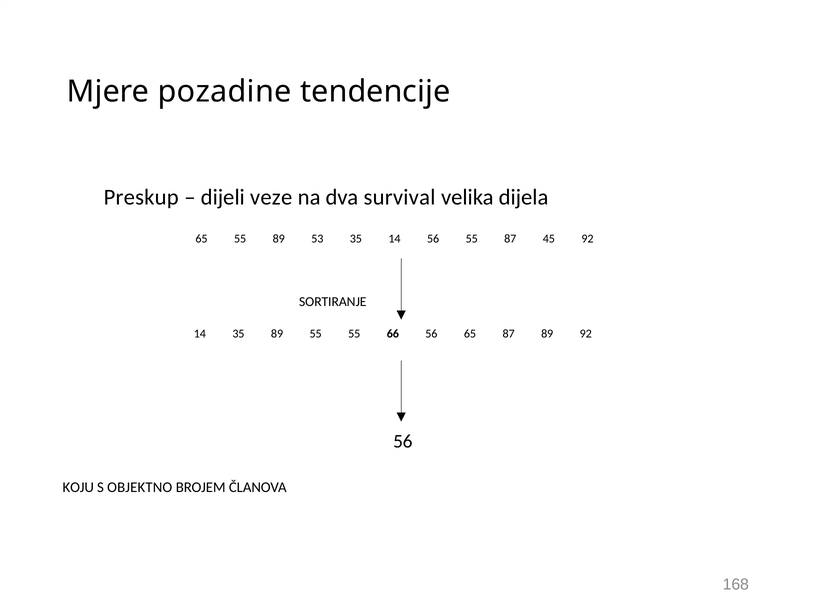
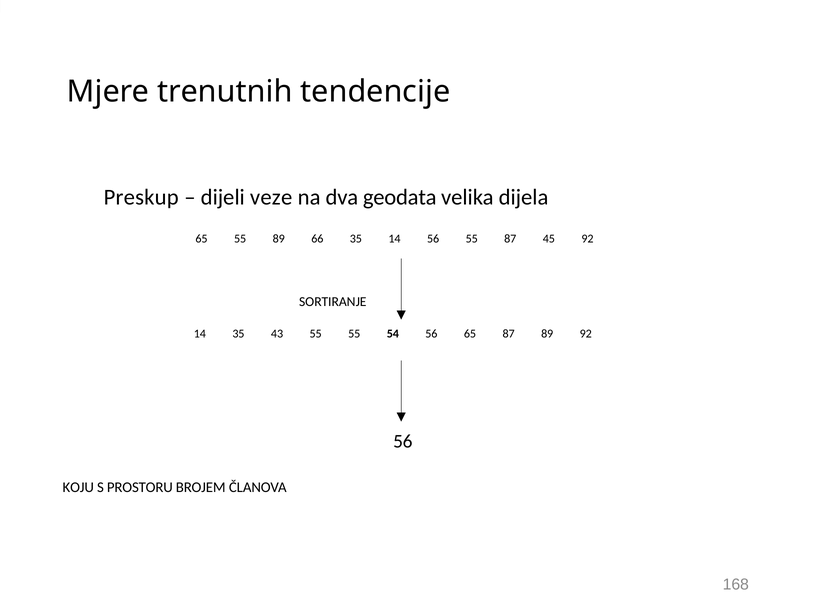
pozadine: pozadine -> trenutnih (225, 92)
survival: survival -> geodata (400, 197)
53: 53 -> 66 (317, 239)
35 89: 89 -> 43 (277, 334)
66: 66 -> 54 (393, 334)
OBJEKTNO: OBJEKTNO -> PROSTORU (140, 487)
